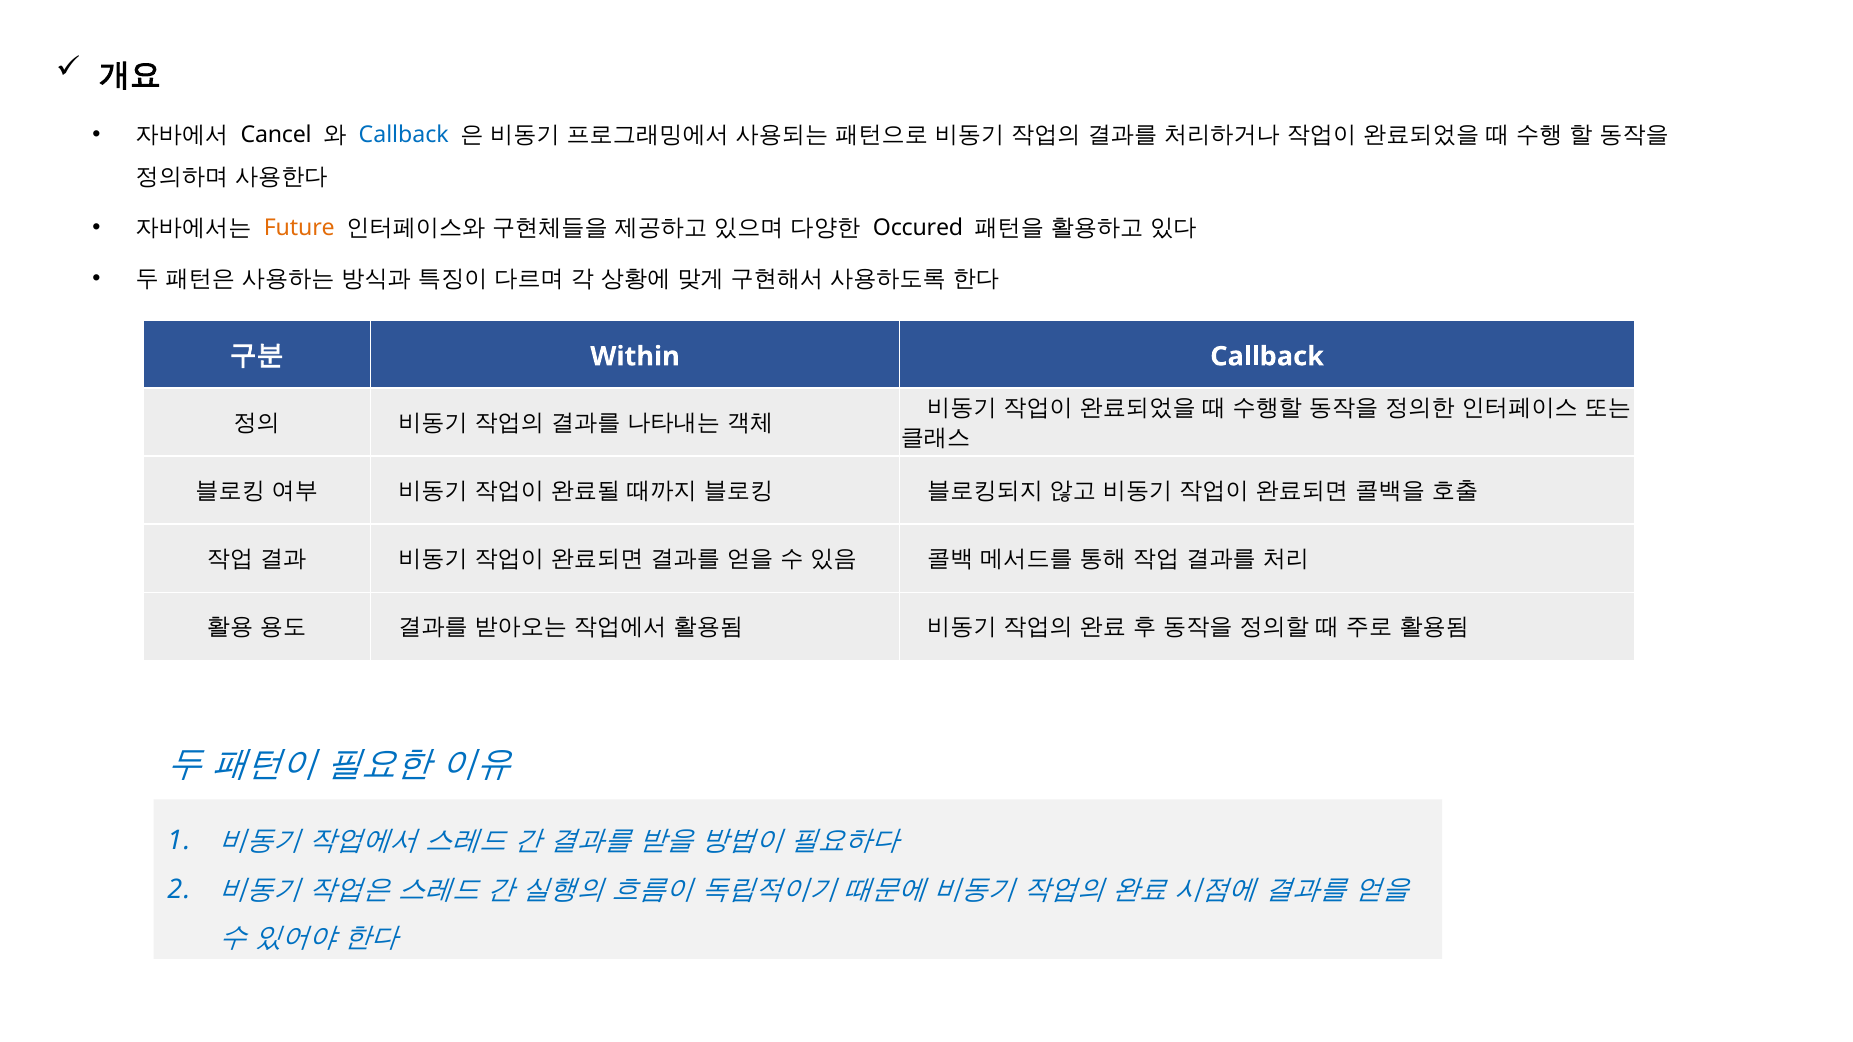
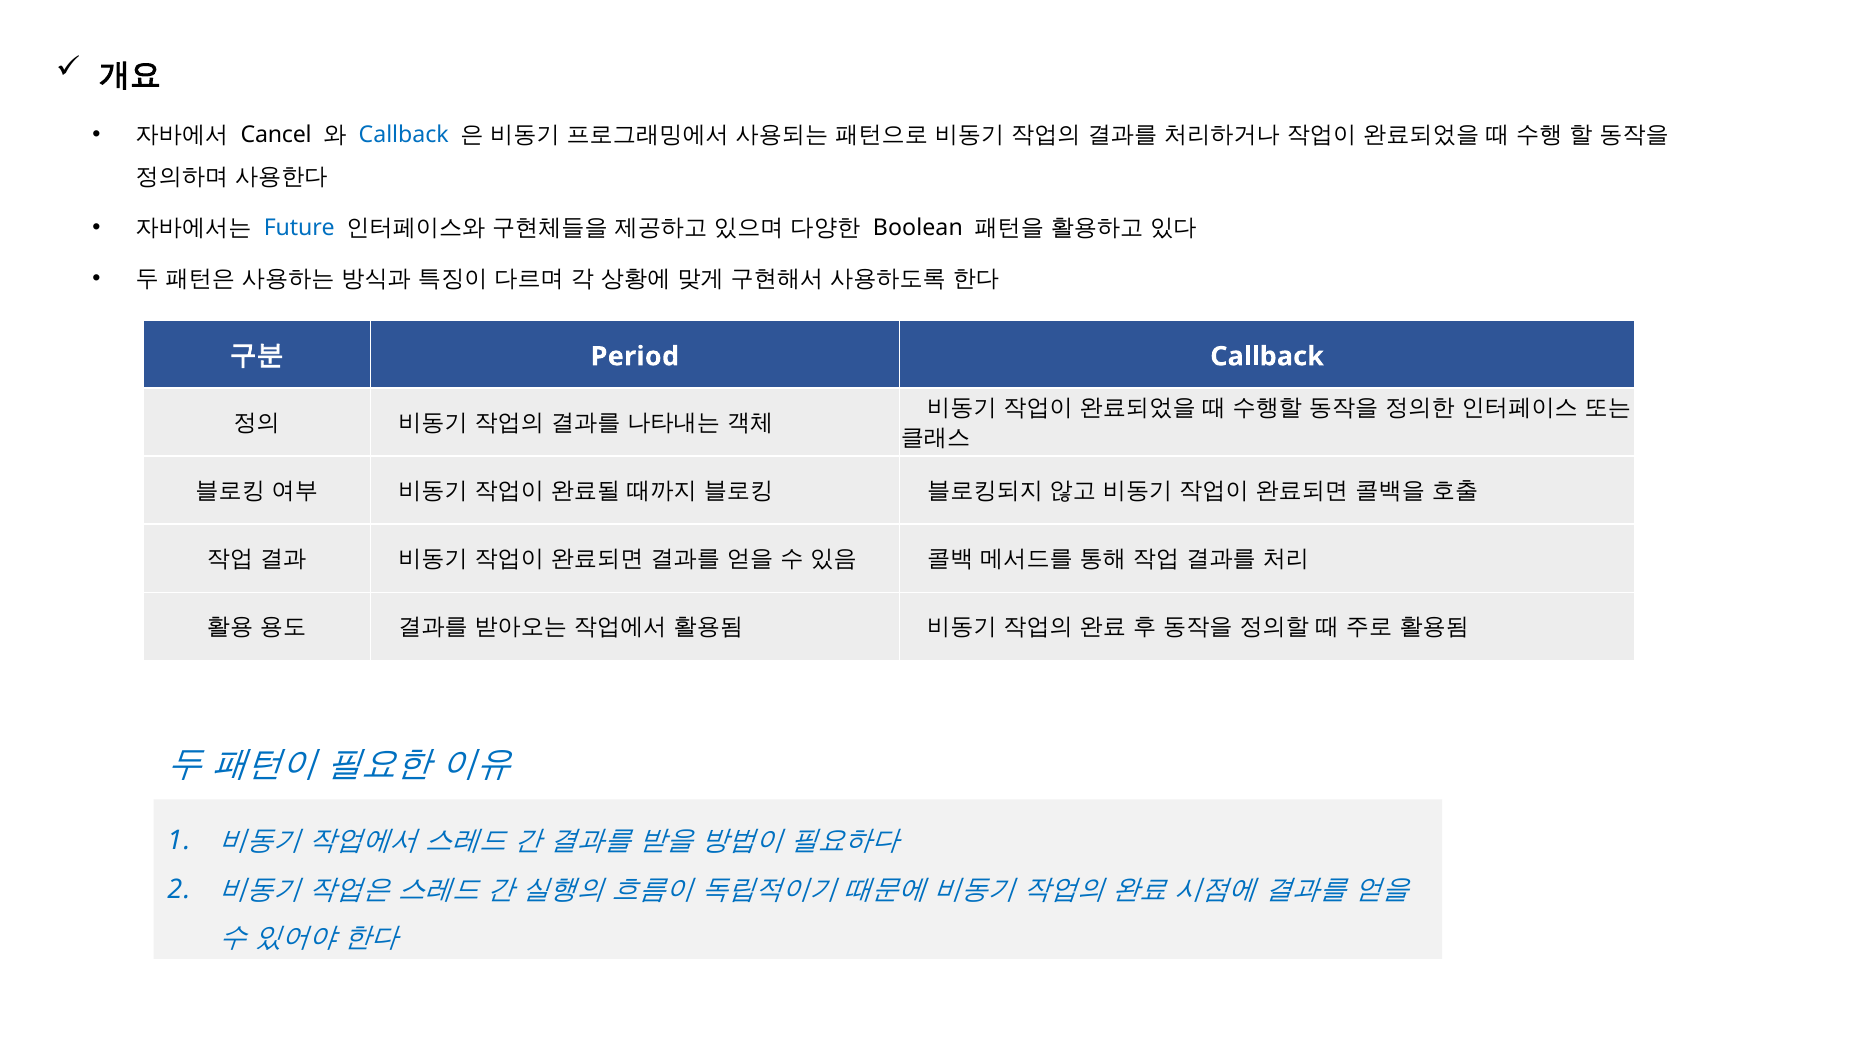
Future colour: orange -> blue (299, 228)
Occured: Occured -> Boolean (918, 228)
Within: Within -> Period (635, 357)
